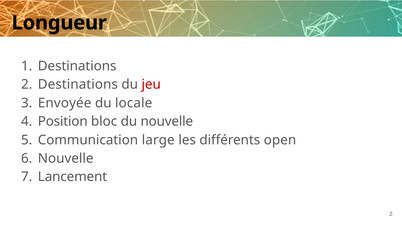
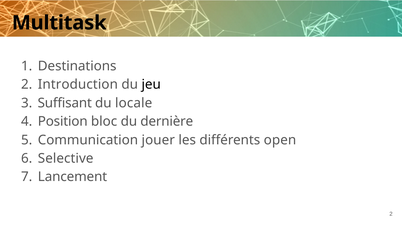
Longueur: Longueur -> Multitask (59, 23)
Destinations: Destinations -> Introduction (78, 85)
jeu colour: red -> black (151, 85)
Envoyée: Envoyée -> Suffisant (65, 103)
du nouvelle: nouvelle -> dernière (167, 122)
large: large -> jouer (158, 140)
Nouvelle: Nouvelle -> Selective (66, 158)
